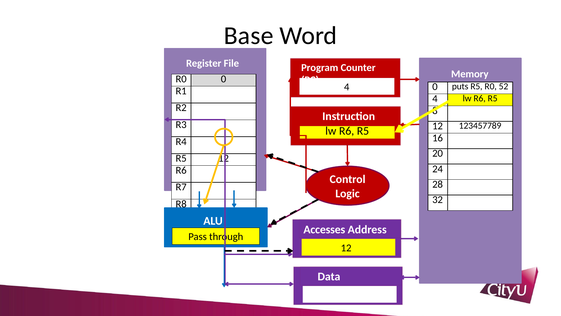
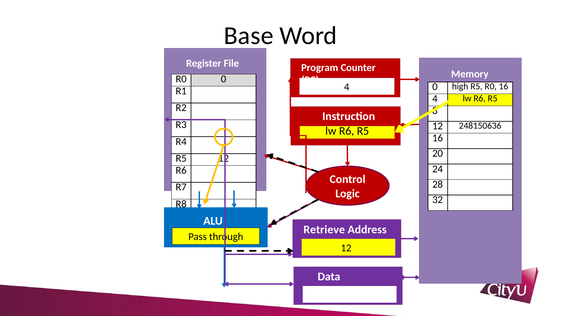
puts: puts -> high (460, 86)
R0 52: 52 -> 16 (504, 86)
123457789: 123457789 -> 248150636 (480, 126)
Accesses: Accesses -> Retrieve (324, 229)
